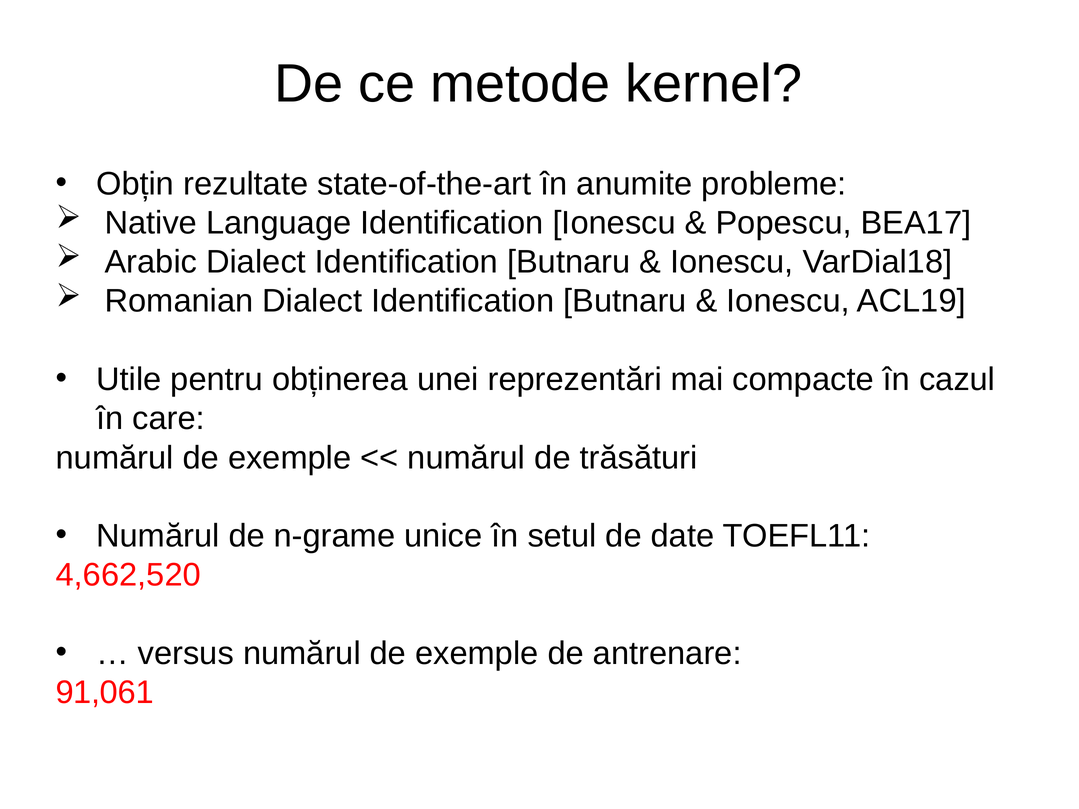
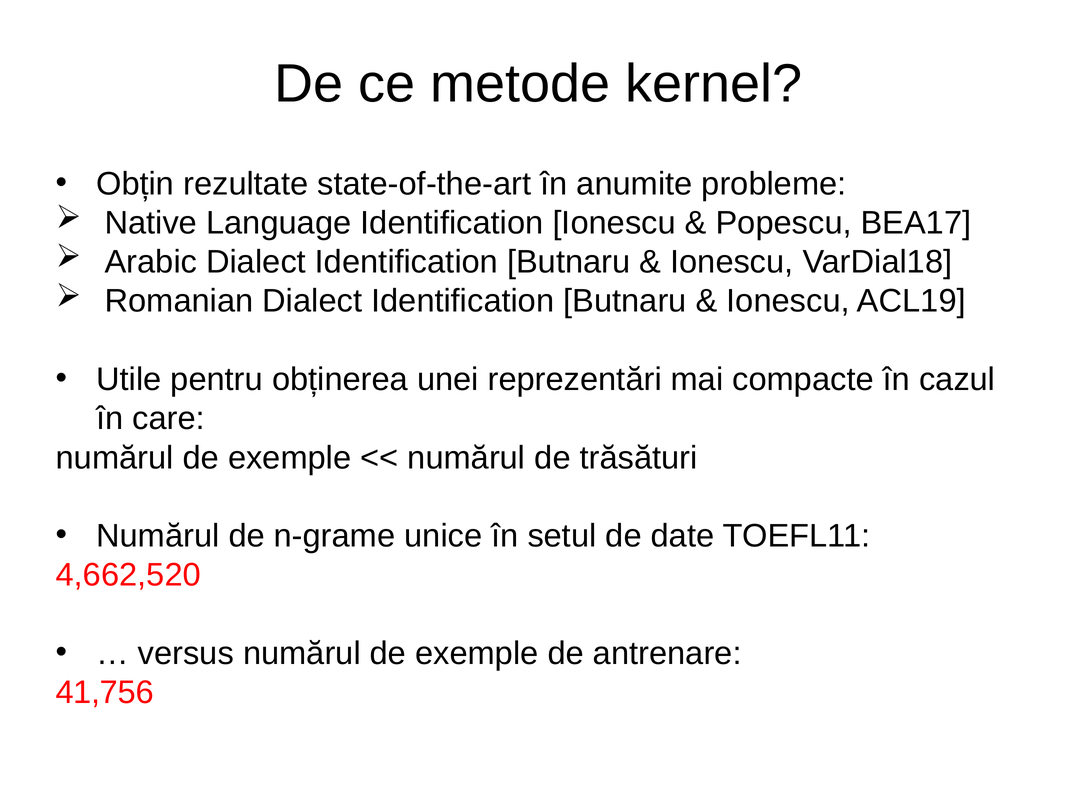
91,061: 91,061 -> 41,756 (105, 693)
